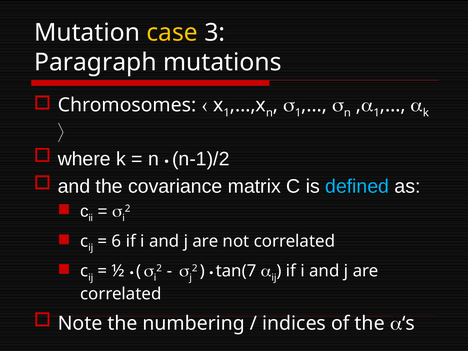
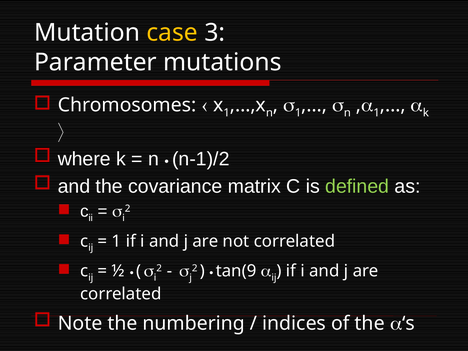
Paragraph: Paragraph -> Parameter (95, 62)
defined colour: light blue -> light green (357, 186)
6: 6 -> 1 (116, 241)
tan(7: tan(7 -> tan(9 (236, 271)
